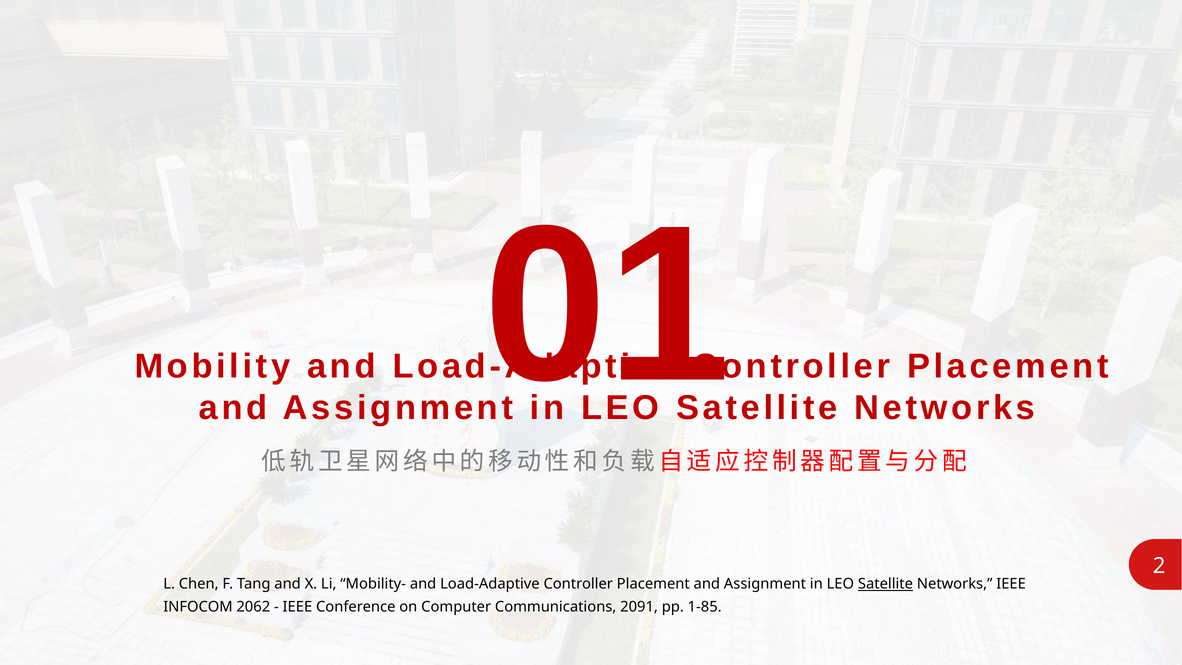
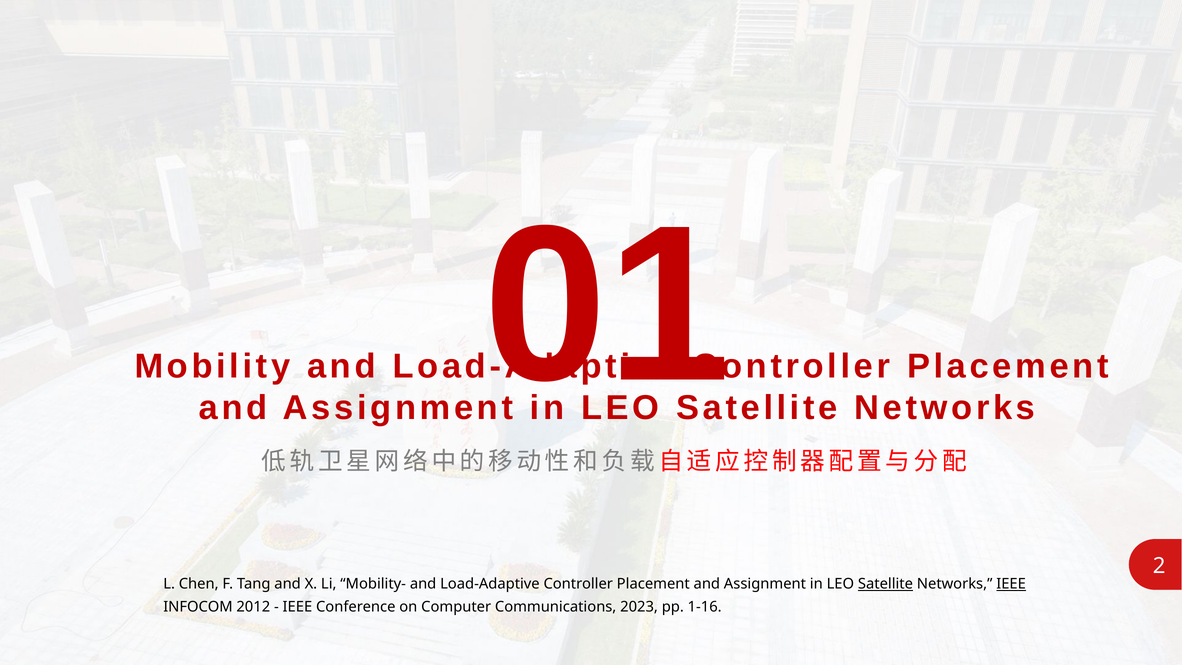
IEEE underline: none -> present (1011, 584)
2062: 2062 -> 2012 (253, 607)
2091: 2091 -> 2023 (639, 607)
1-85: 1-85 -> 1-16 (705, 607)
